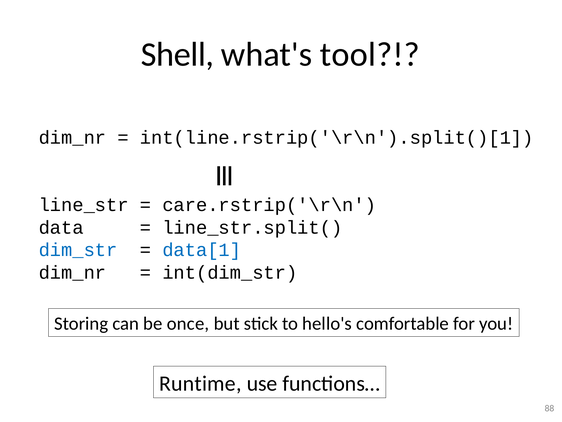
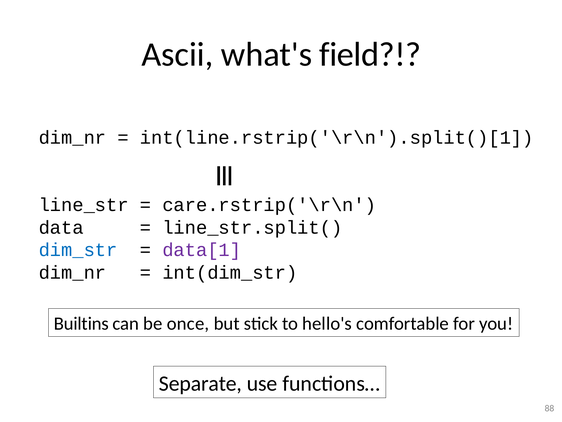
Shell: Shell -> Ascii (177, 54)
tool: tool -> field (370, 54)
data[1 colour: blue -> purple (202, 250)
Storing: Storing -> Builtins (81, 323)
Runtime: Runtime -> Separate (200, 383)
